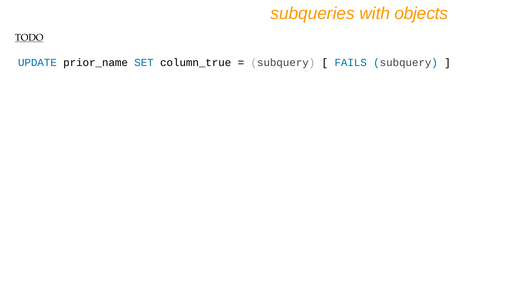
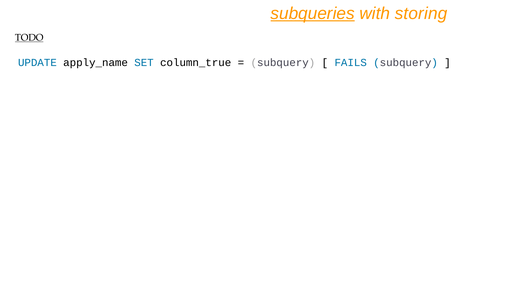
subqueries underline: none -> present (313, 13)
objects: objects -> storing (421, 13)
prior_name: prior_name -> apply_name (96, 63)
